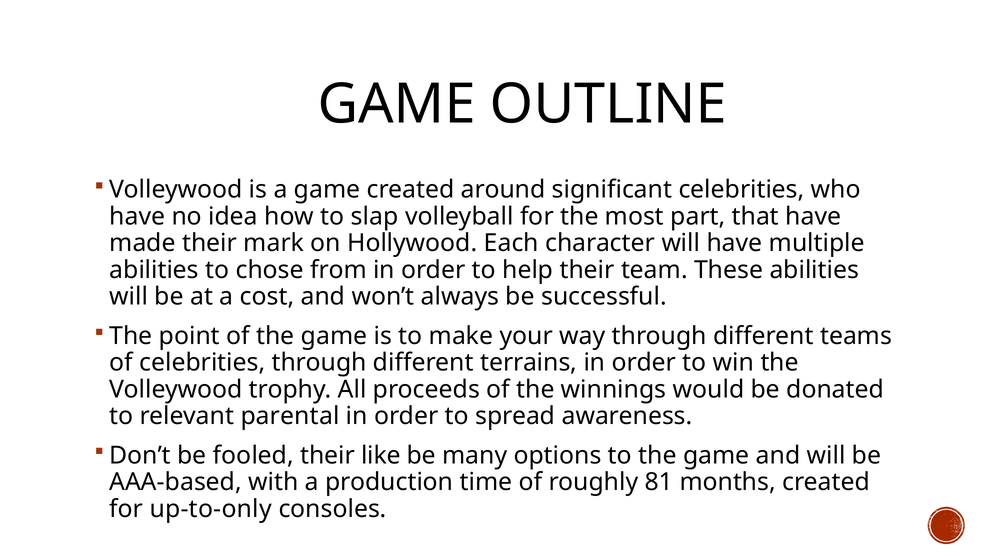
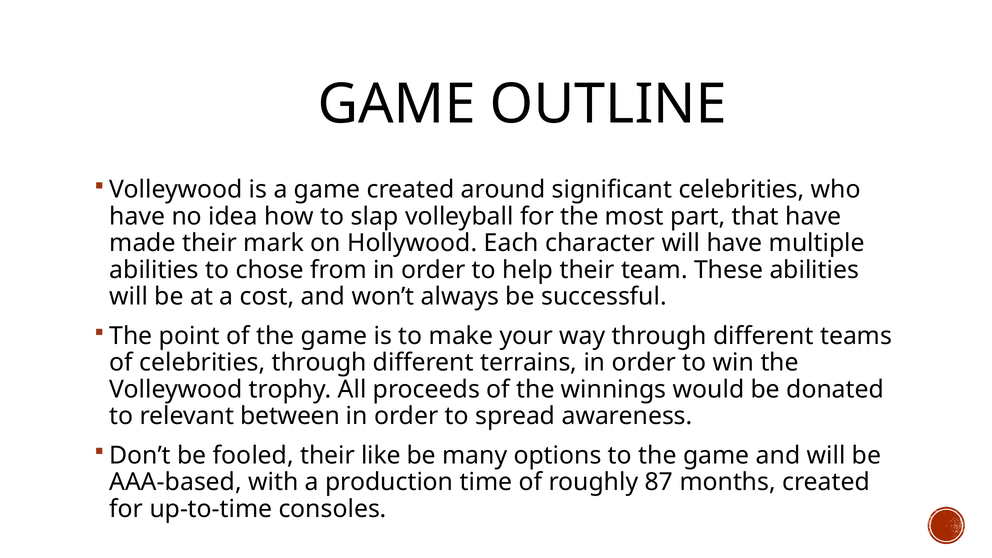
parental: parental -> between (290, 416)
81: 81 -> 87 (659, 482)
up-to-only: up-to-only -> up-to-time (211, 509)
